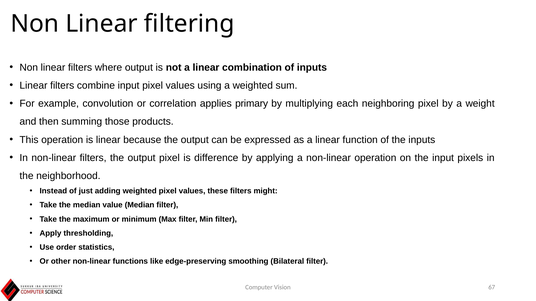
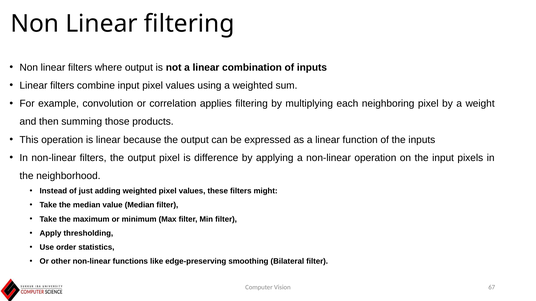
applies primary: primary -> filtering (252, 104)
